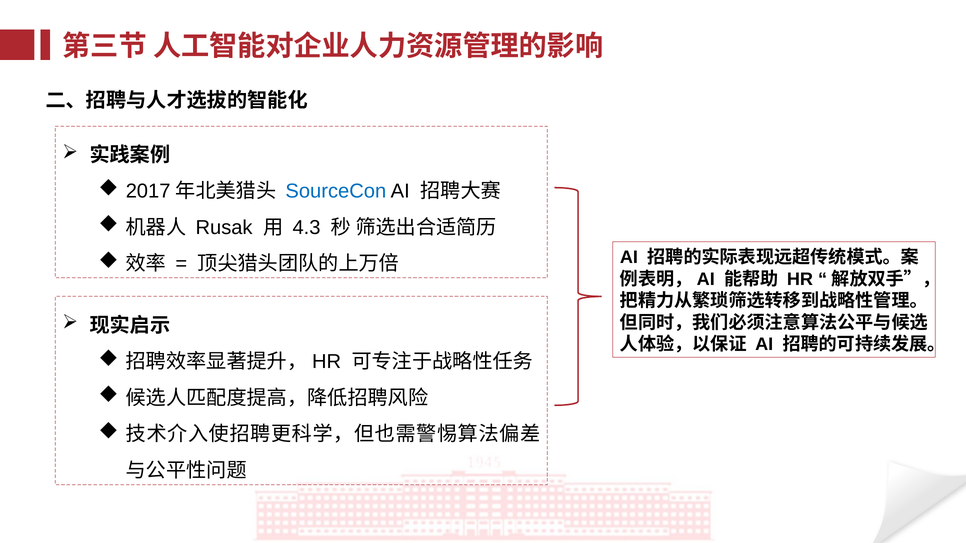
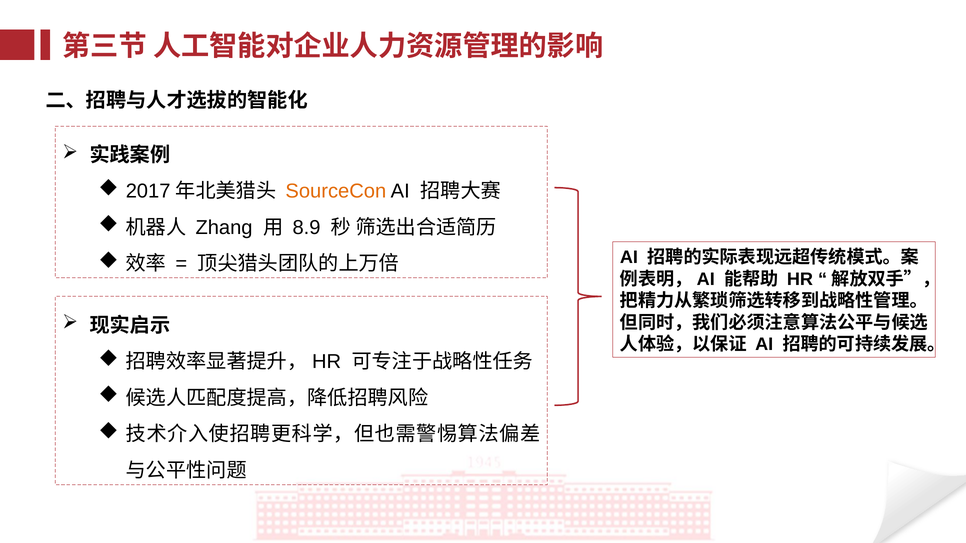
SourceCon colour: blue -> orange (336, 191)
Rusak: Rusak -> Zhang (224, 228)
4.3: 4.3 -> 8.9 (306, 228)
